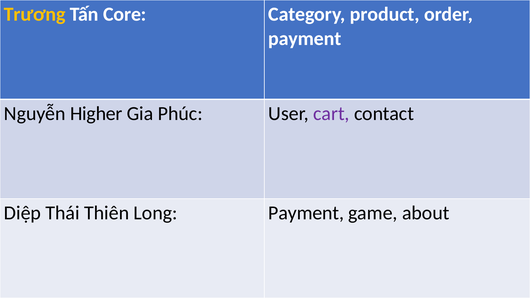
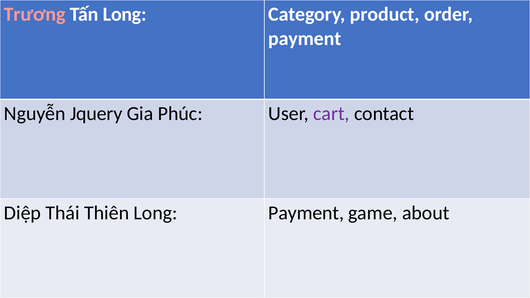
Trương colour: yellow -> pink (35, 14)
Tấn Core: Core -> Long (125, 14)
Higher: Higher -> Jquery (96, 114)
